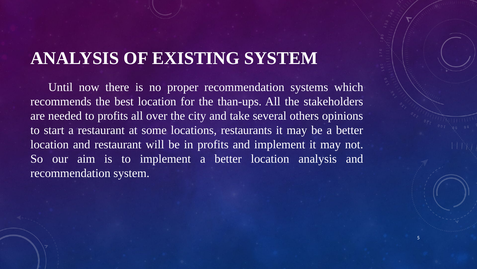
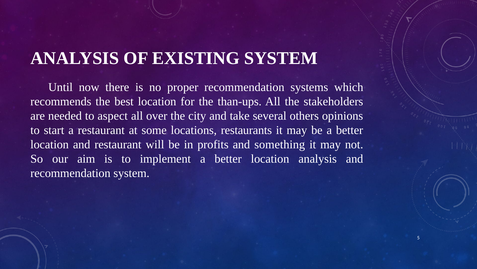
to profits: profits -> aspect (113, 115)
and implement: implement -> something (280, 144)
